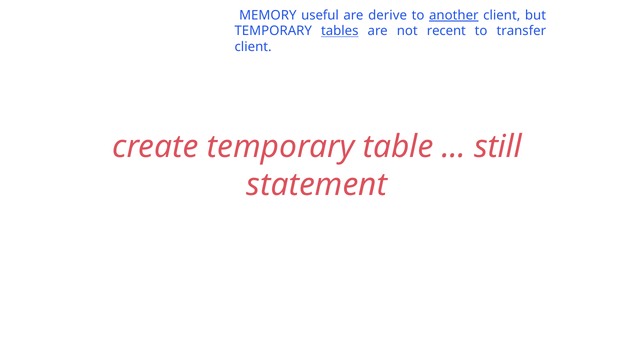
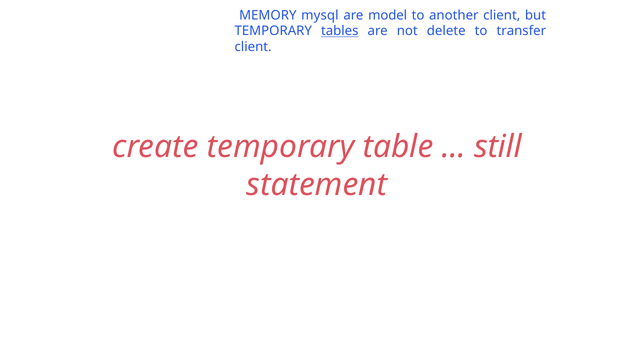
useful: useful -> mysql (320, 15)
derive: derive -> model (388, 15)
another underline: present -> none (454, 15)
recent: recent -> delete (446, 31)
